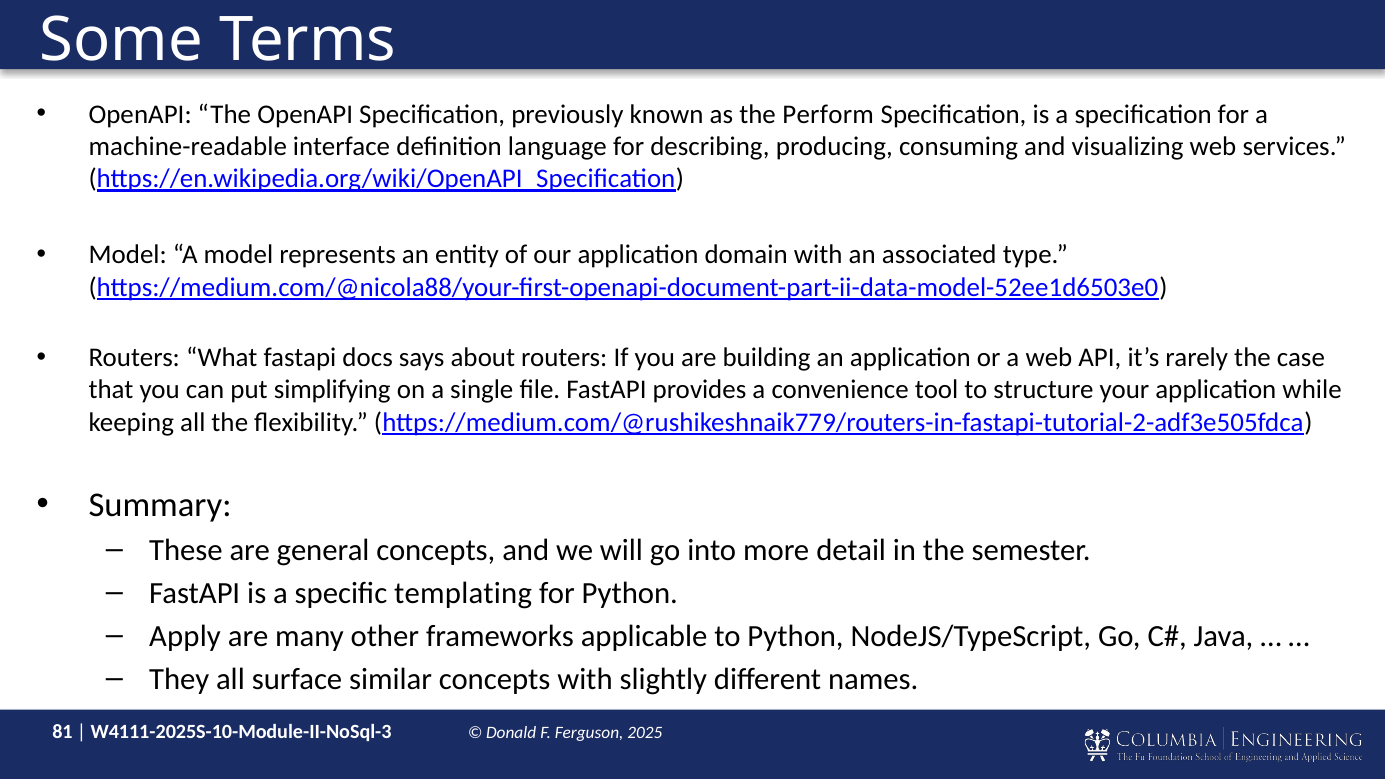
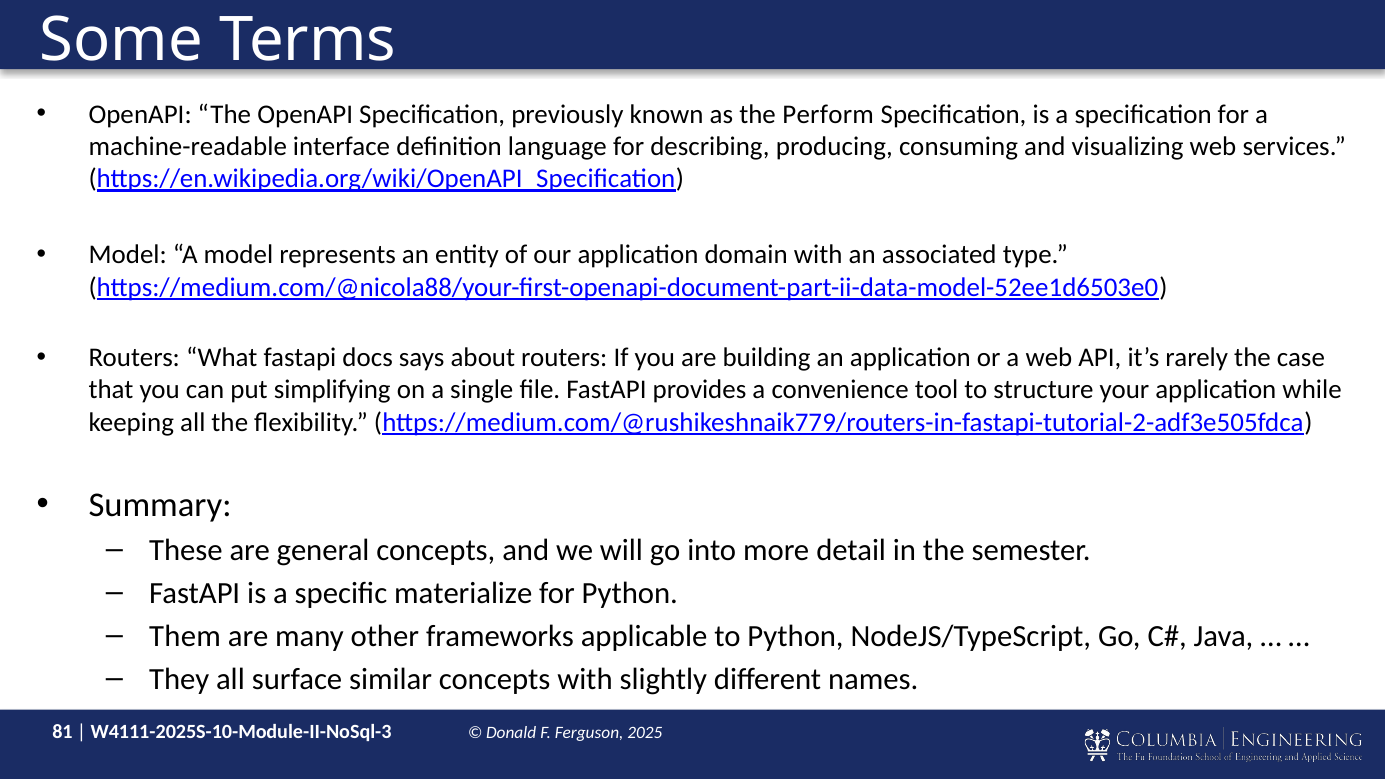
templating: templating -> materialize (463, 593)
Apply: Apply -> Them (185, 636)
